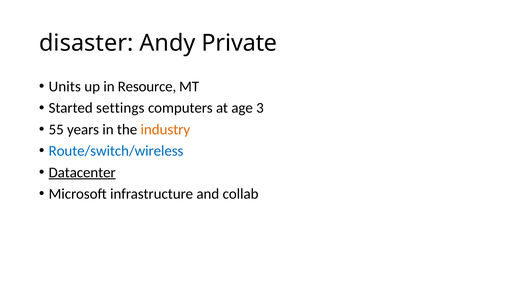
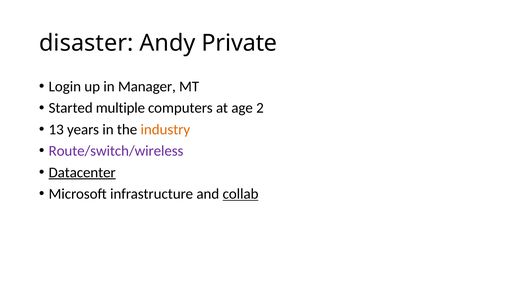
Units: Units -> Login (65, 87)
Resource: Resource -> Manager (147, 87)
settings: settings -> multiple (120, 108)
3: 3 -> 2 (260, 108)
55: 55 -> 13 (56, 130)
Route/switch/wireless colour: blue -> purple (116, 151)
collab underline: none -> present (241, 194)
